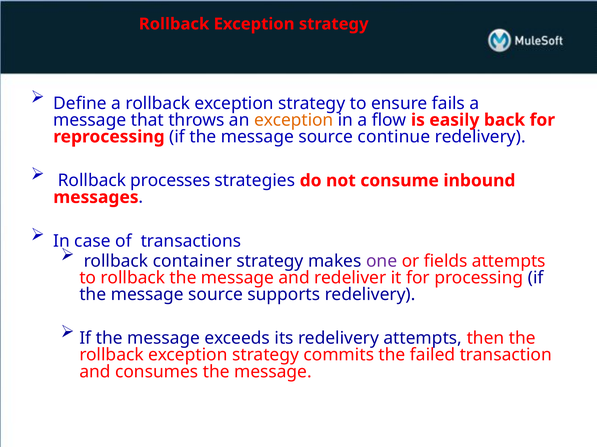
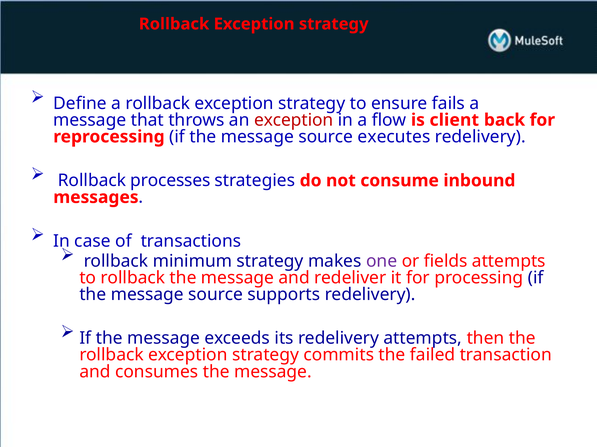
exception colour: orange -> red (294, 120)
easily: easily -> client (454, 120)
continue: continue -> executes (394, 137)
container: container -> minimum (192, 261)
